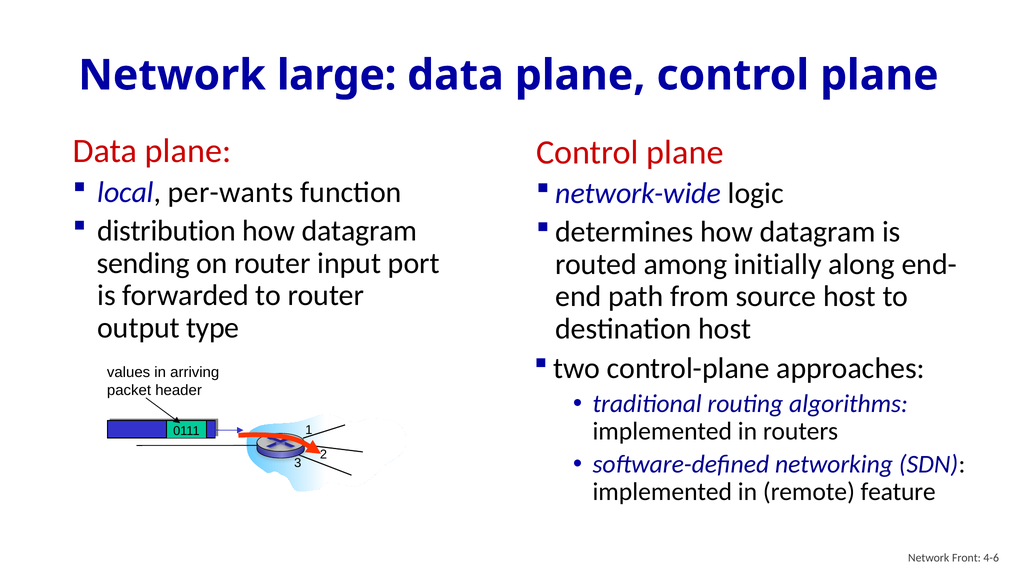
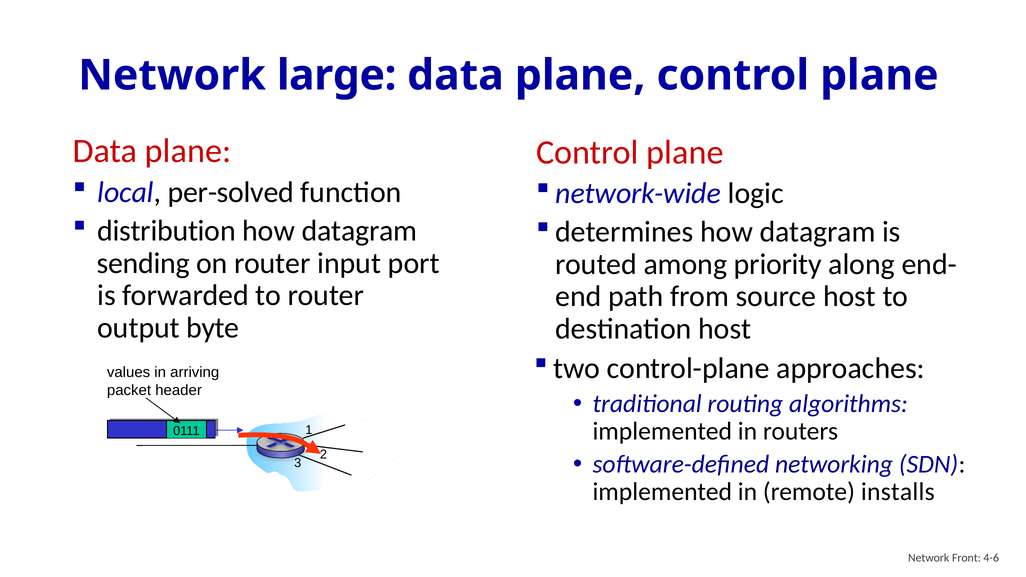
per-wants: per-wants -> per-solved (231, 192)
initially: initially -> priority (778, 264)
type: type -> byte (213, 328)
feature: feature -> installs (898, 492)
